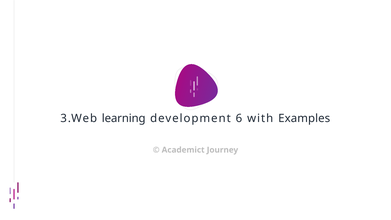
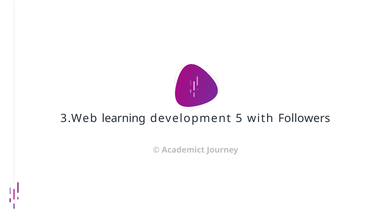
6: 6 -> 5 (239, 118)
Examples: Examples -> Followers (304, 118)
